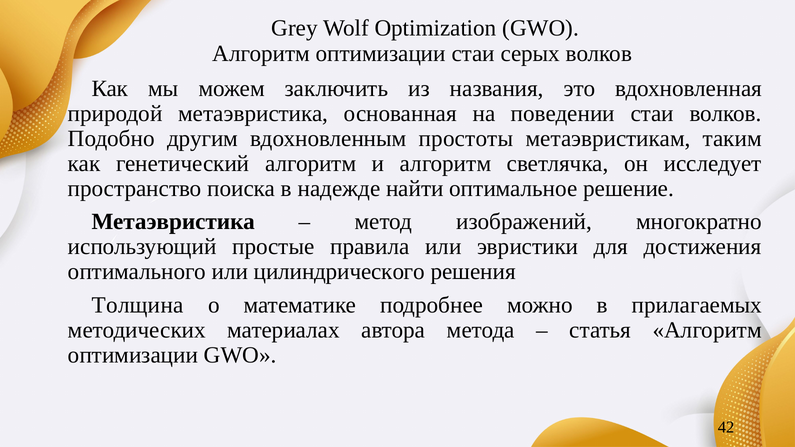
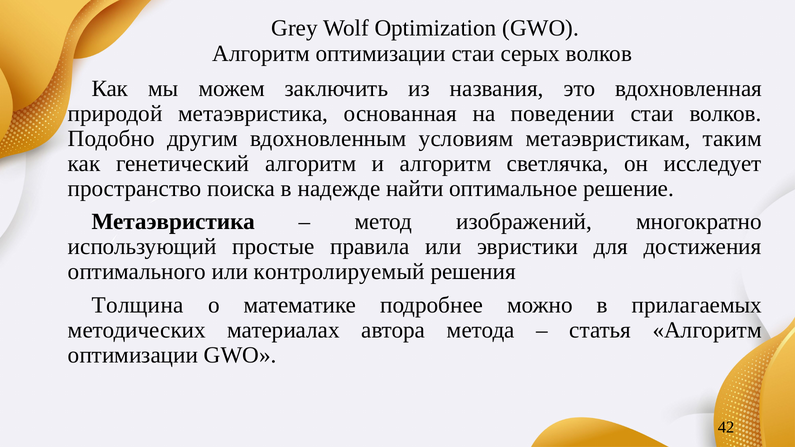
простоты: простоты -> условиям (466, 138)
цилиндрического: цилиндрического -> контролируемый (339, 272)
